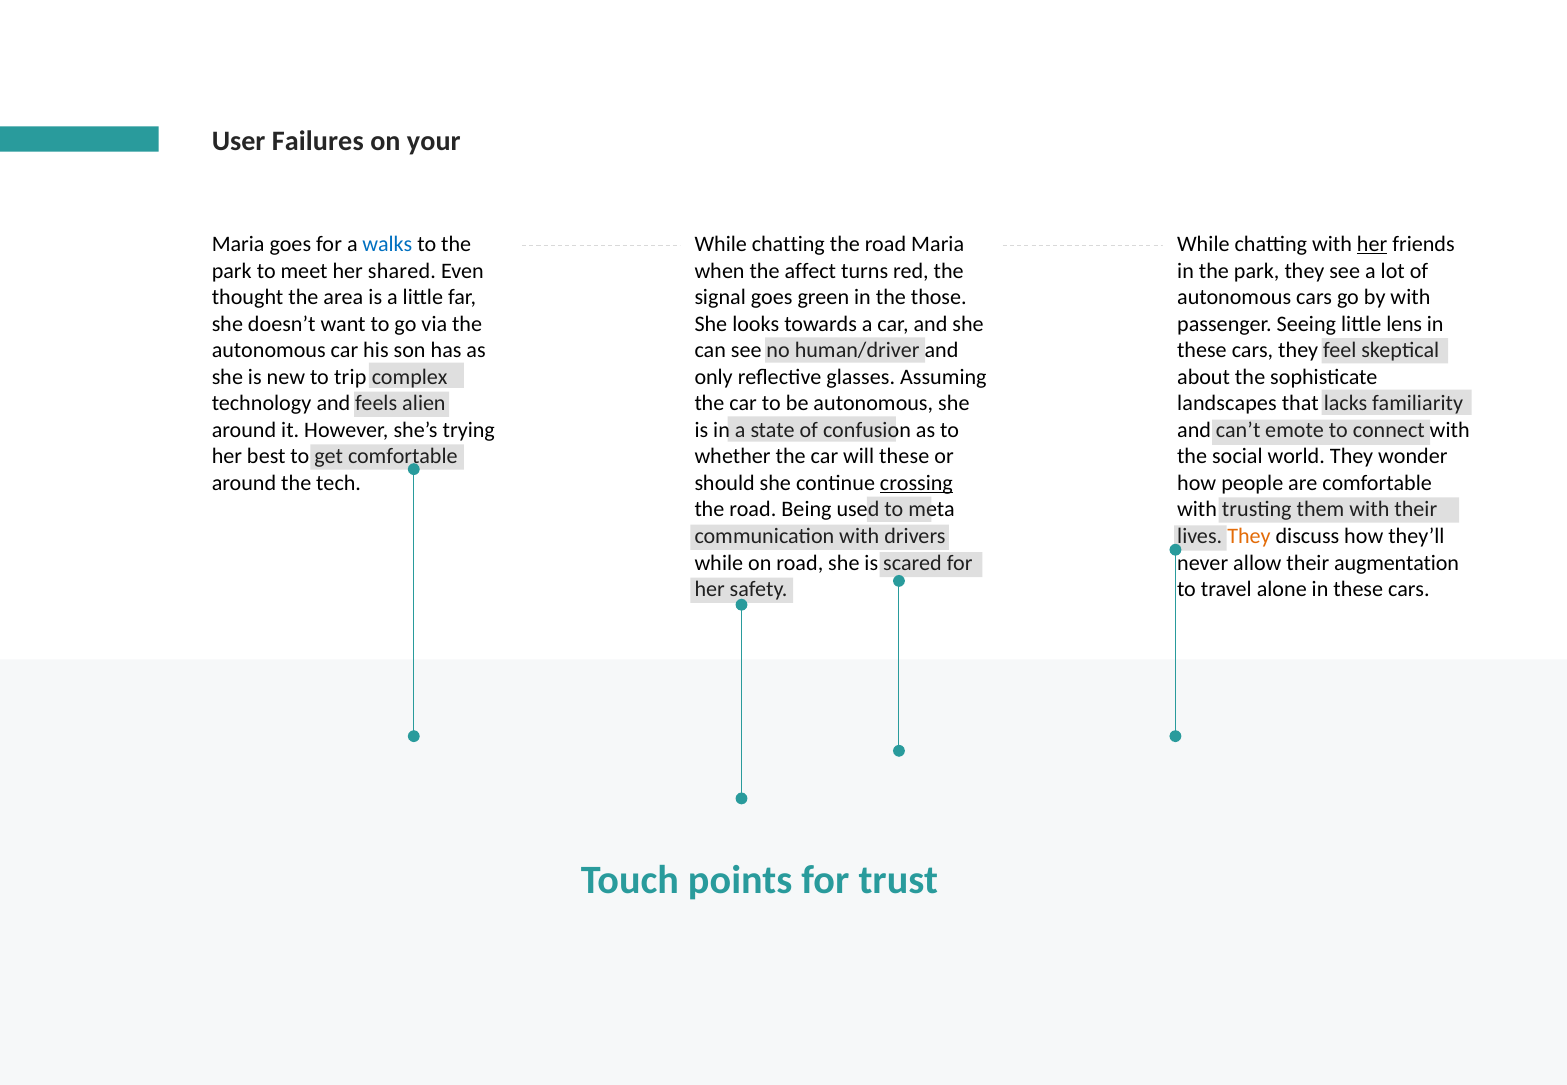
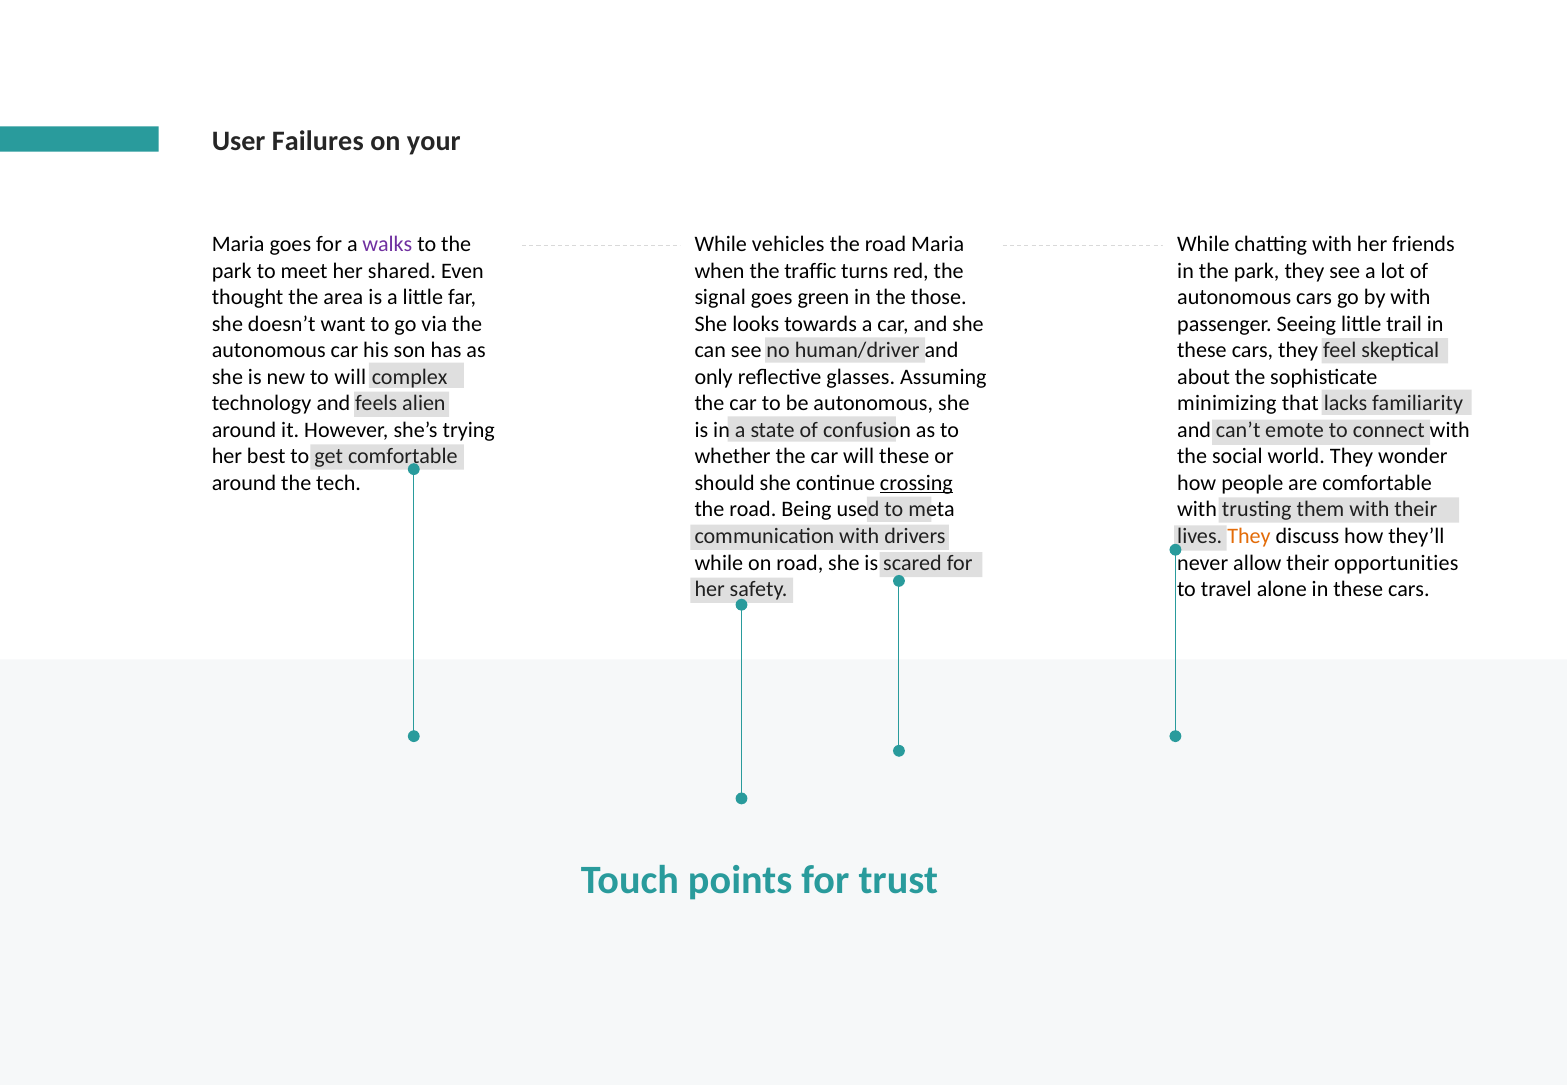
walks colour: blue -> purple (387, 244)
chatting: chatting -> vehicles (788, 244)
her underline: present -> none (1372, 244)
affect: affect -> traffic (810, 271)
lens: lens -> trail (1404, 324)
to trip: trip -> will (350, 377)
landscapes: landscapes -> minimizing (1227, 403)
augmentation: augmentation -> opportunities (1396, 563)
